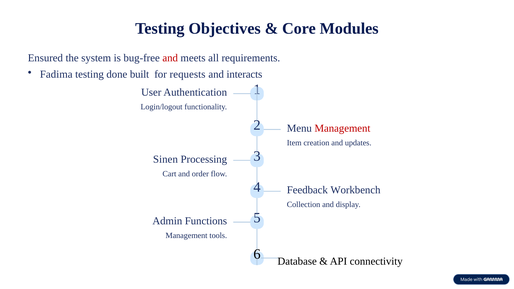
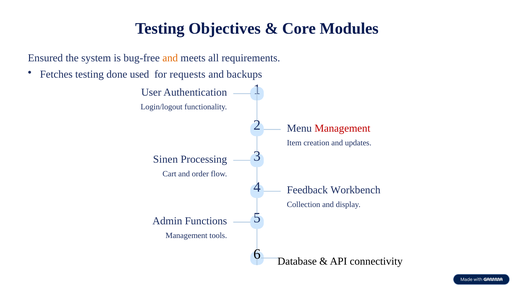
and colour: red -> orange (170, 58)
Fadima: Fadima -> Fetches (56, 74)
built: built -> used (140, 74)
interacts: interacts -> backups (244, 74)
